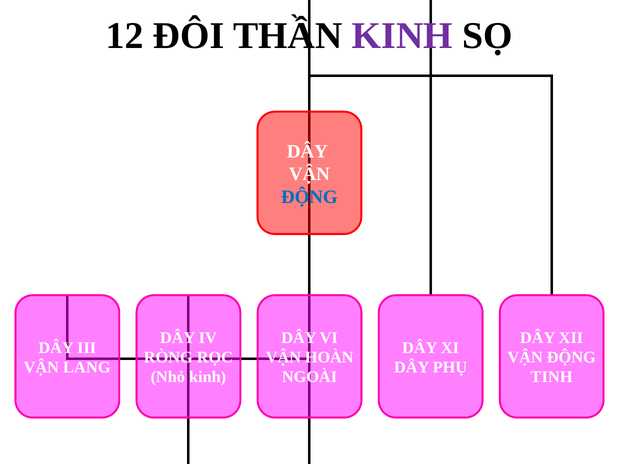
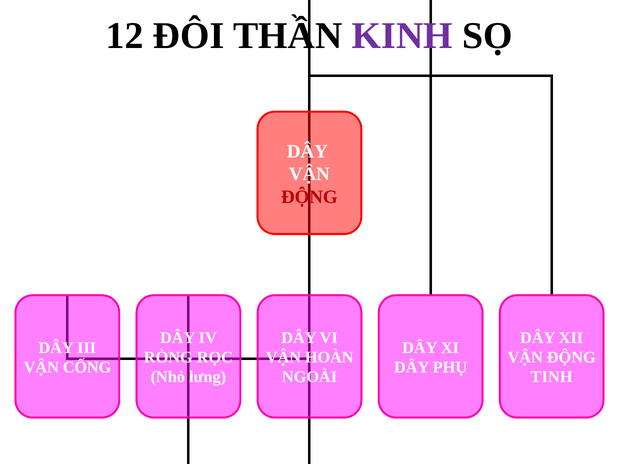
ĐỘNG colour: blue -> red (309, 197)
LANG: LANG -> CỐNG (87, 367)
Nhỏ kinh: kinh -> lưng (208, 377)
